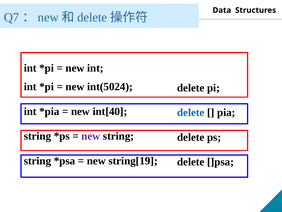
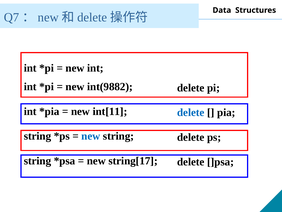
int(5024: int(5024 -> int(9882 (110, 86)
int[40: int[40 -> int[11 (110, 111)
new colour: purple -> blue (91, 136)
string[19: string[19 -> string[17 (133, 160)
